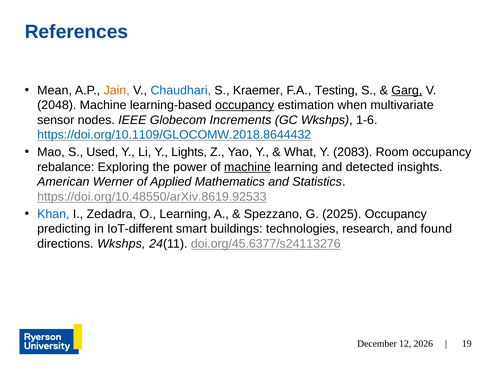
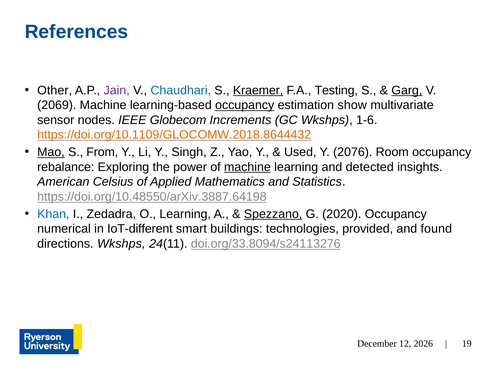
Mean: Mean -> Other (55, 90)
Jain colour: orange -> purple (117, 90)
Kraemer underline: none -> present (258, 90)
2048: 2048 -> 2069 (57, 105)
when: when -> show (352, 105)
https://doi.org/10.1109/GLOCOMW.2018.8644432 colour: blue -> orange (174, 135)
Mao underline: none -> present (51, 152)
Used: Used -> From (102, 152)
Lights: Lights -> Singh (189, 152)
What: What -> Used (300, 152)
2083: 2083 -> 2076 (353, 152)
Werner: Werner -> Celsius (113, 182)
https://doi.org/10.48550/arXiv.8619.92533: https://doi.org/10.48550/arXiv.8619.92533 -> https://doi.org/10.48550/arXiv.3887.64198 (152, 197)
Spezzano underline: none -> present (273, 214)
2025: 2025 -> 2020 (342, 214)
predicting: predicting -> numerical (64, 229)
research: research -> provided (368, 229)
doi.org/45.6377/s24113276: doi.org/45.6377/s24113276 -> doi.org/33.8094/s24113276 (266, 244)
